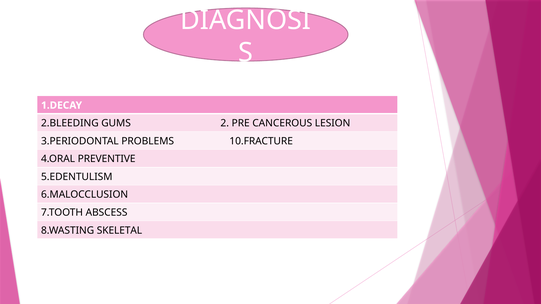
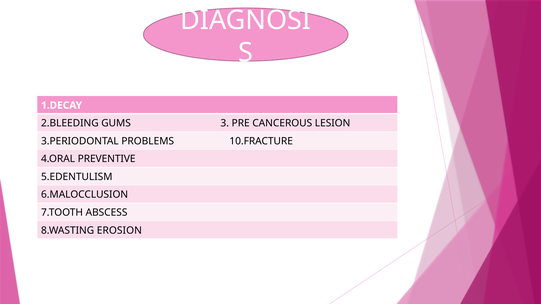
2: 2 -> 3 (225, 123)
SKELETAL: SKELETAL -> EROSION (119, 231)
